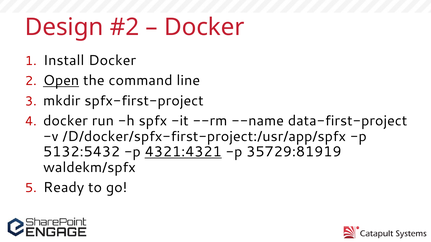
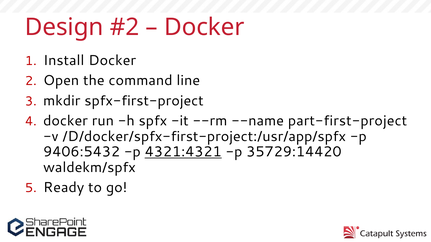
Open underline: present -> none (61, 81)
data-first-project: data-first-project -> part-first-project (348, 121)
5132:5432: 5132:5432 -> 9406:5432 (82, 152)
35729:81919: 35729:81919 -> 35729:14420 (294, 152)
